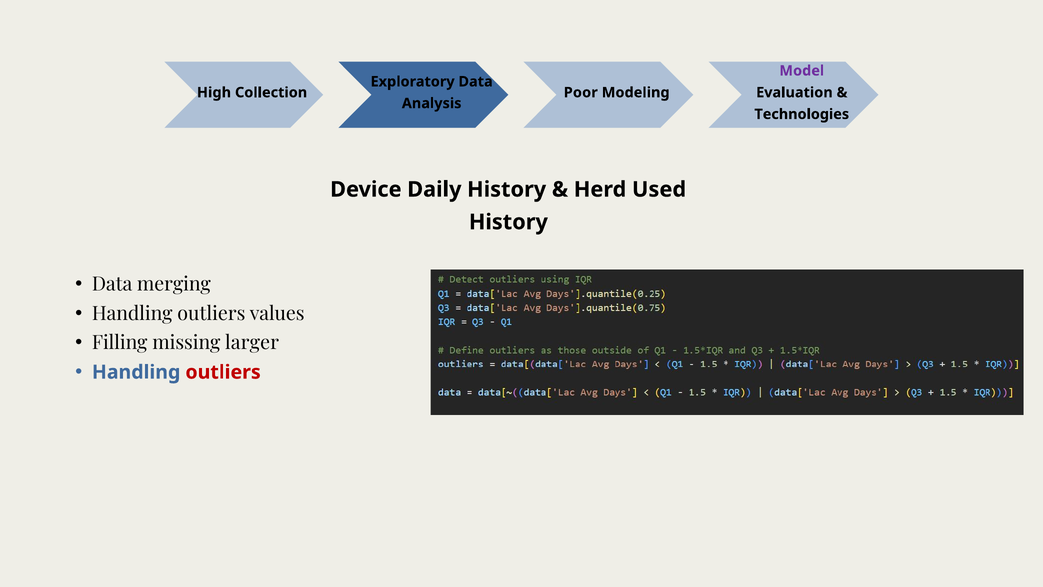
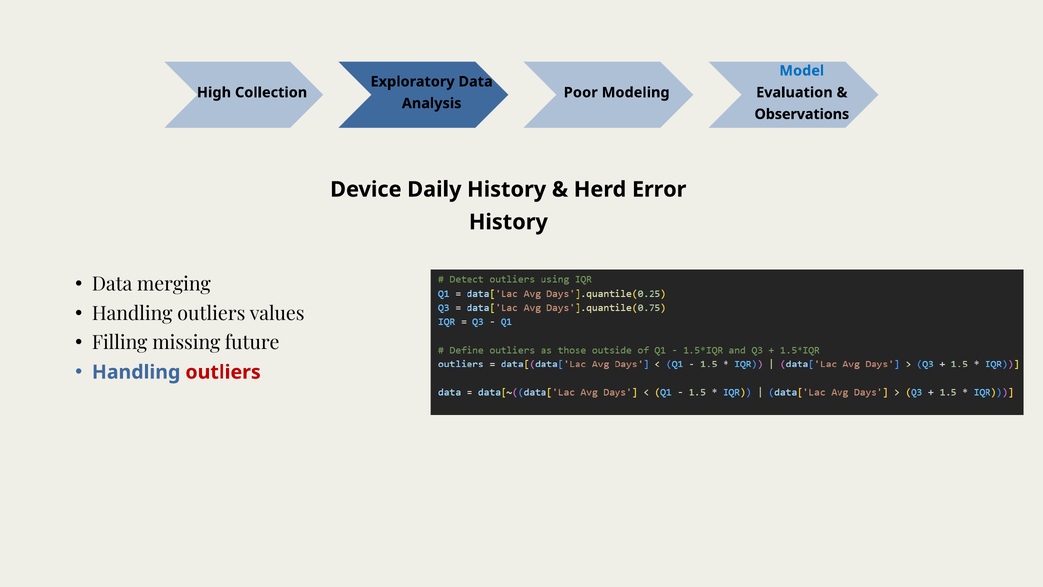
Model colour: purple -> blue (802, 71)
Technologies: Technologies -> Observations (802, 114)
Used: Used -> Error (659, 189)
larger: larger -> future (252, 343)
